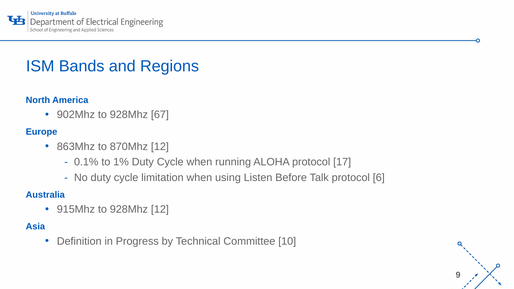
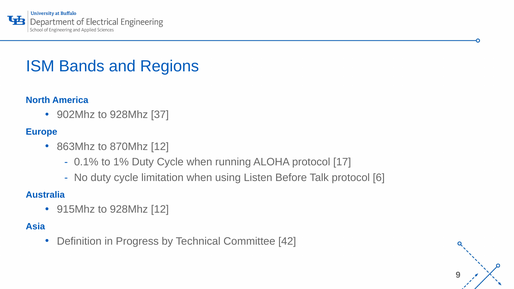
67: 67 -> 37 (160, 115)
10: 10 -> 42 (287, 241)
